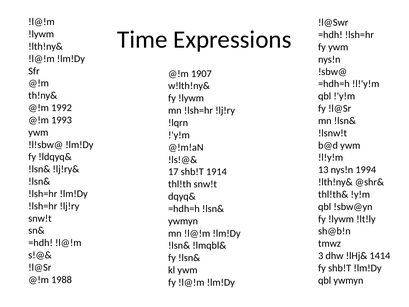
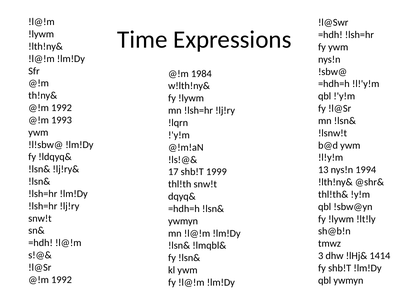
1907: 1907 -> 1984 (201, 74)
1914: 1914 -> 1999 (216, 172)
1988: 1988 -> 1992 (62, 280)
